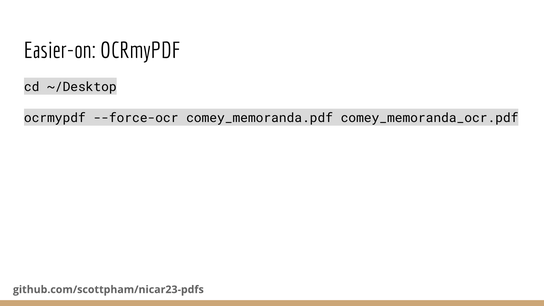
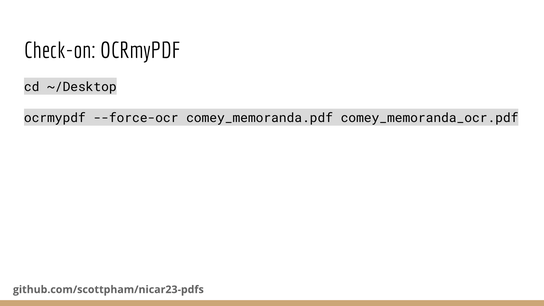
Easier-on: Easier-on -> Check-on (60, 51)
